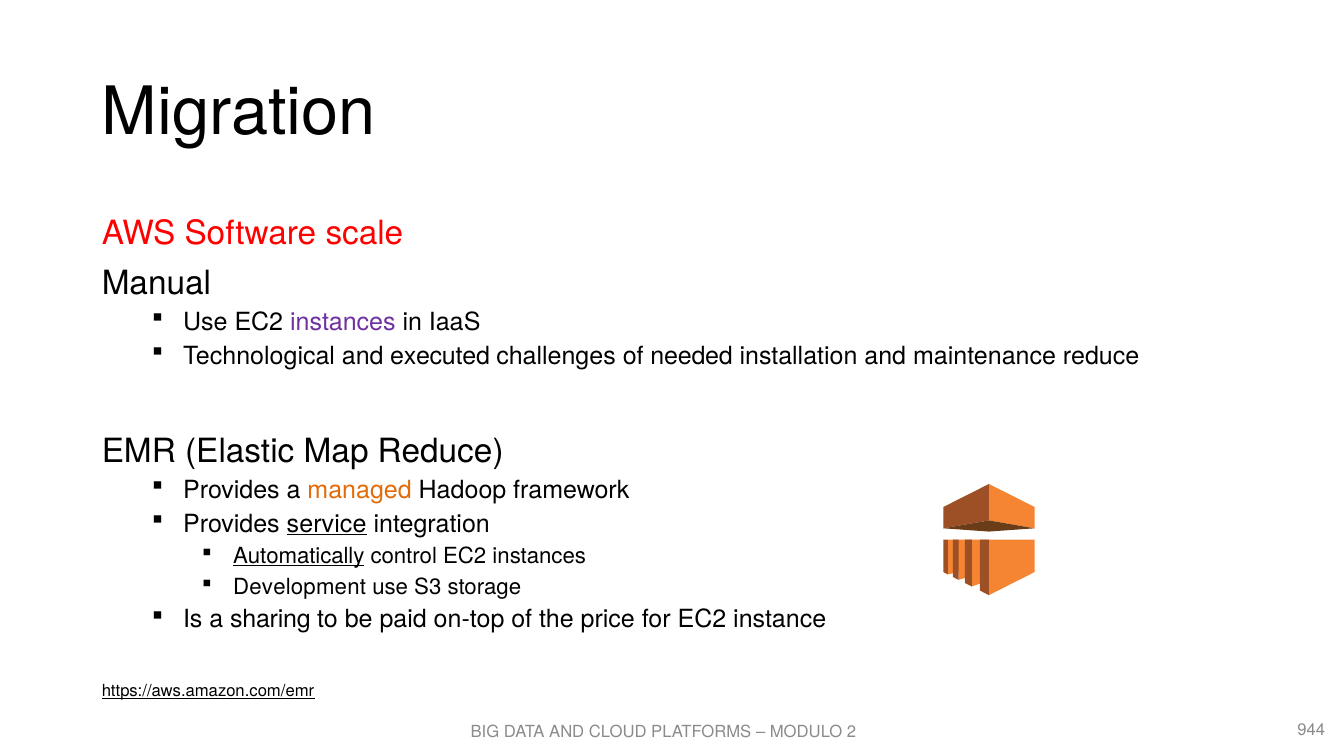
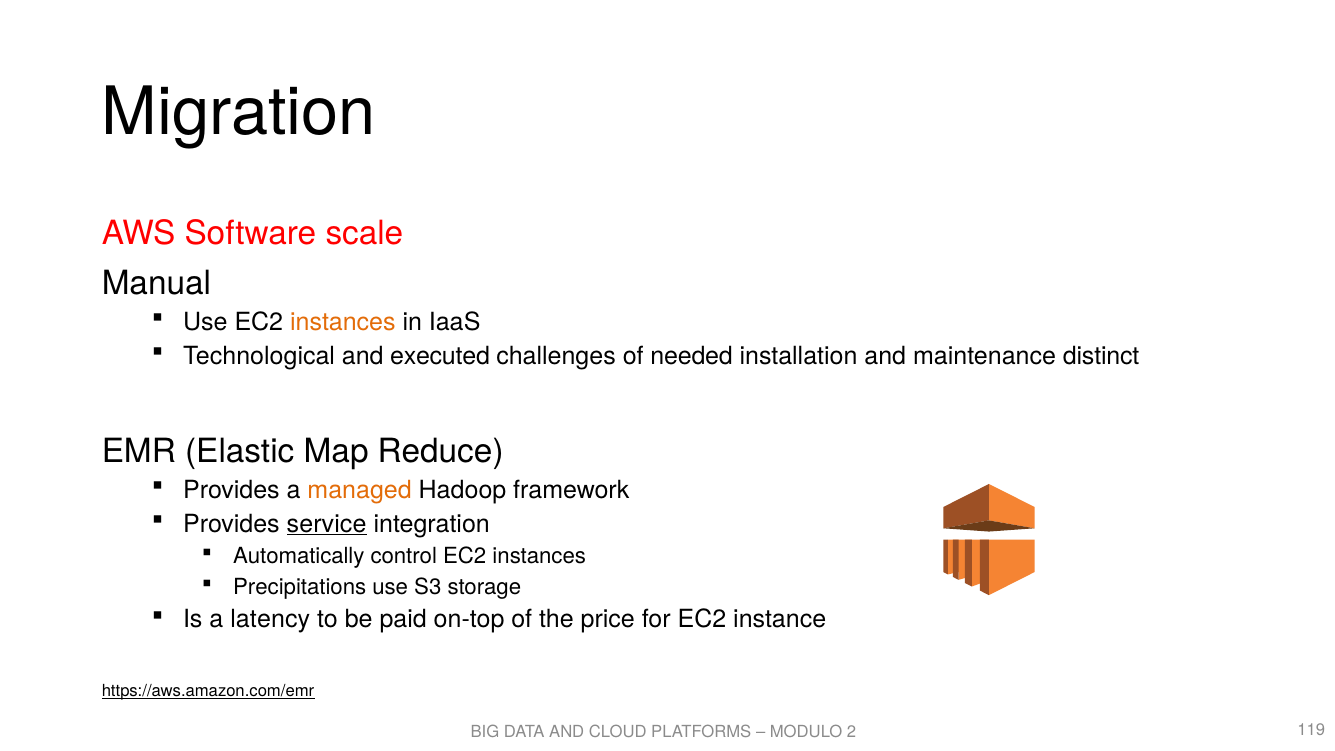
instances colour: purple -> orange (343, 322)
maintenance reduce: reduce -> distinct (1101, 356)
Automatically underline: present -> none (299, 556)
Development: Development -> Precipitations (300, 587)
sharing: sharing -> latency (270, 620)
944: 944 -> 119 (1311, 730)
